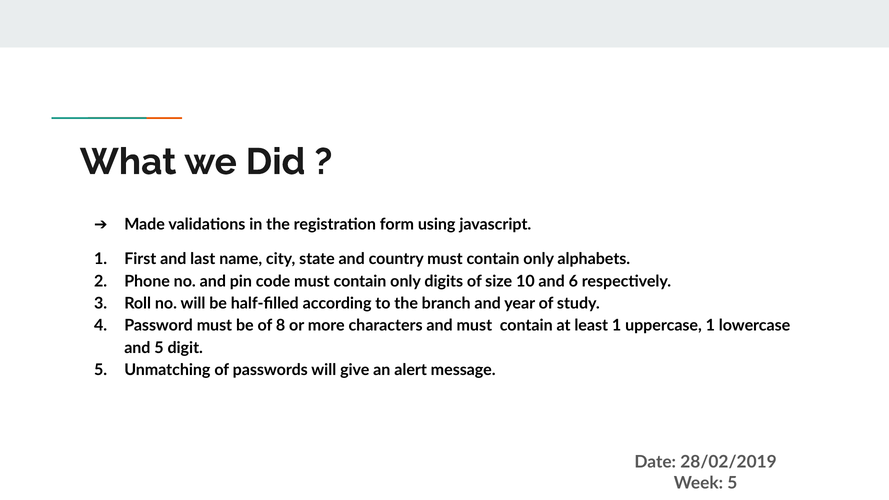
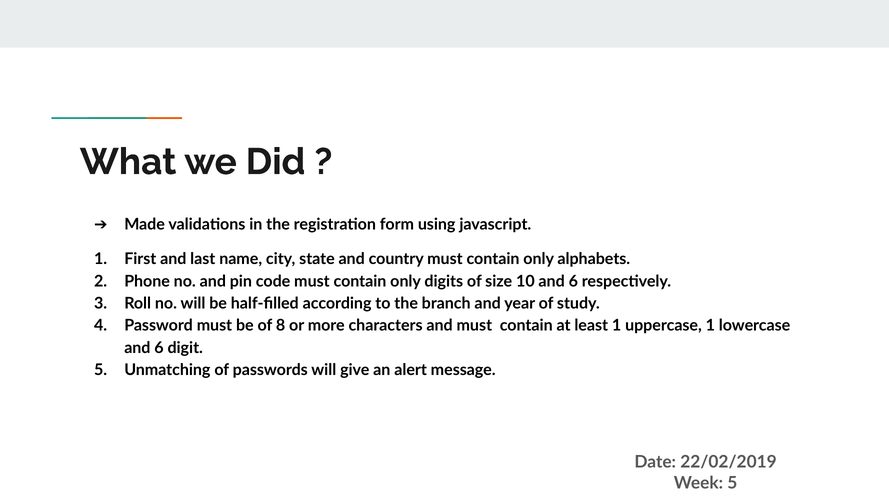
5: 5 -> 6 (159, 348)
28/02/2019: 28/02/2019 -> 22/02/2019 (729, 462)
